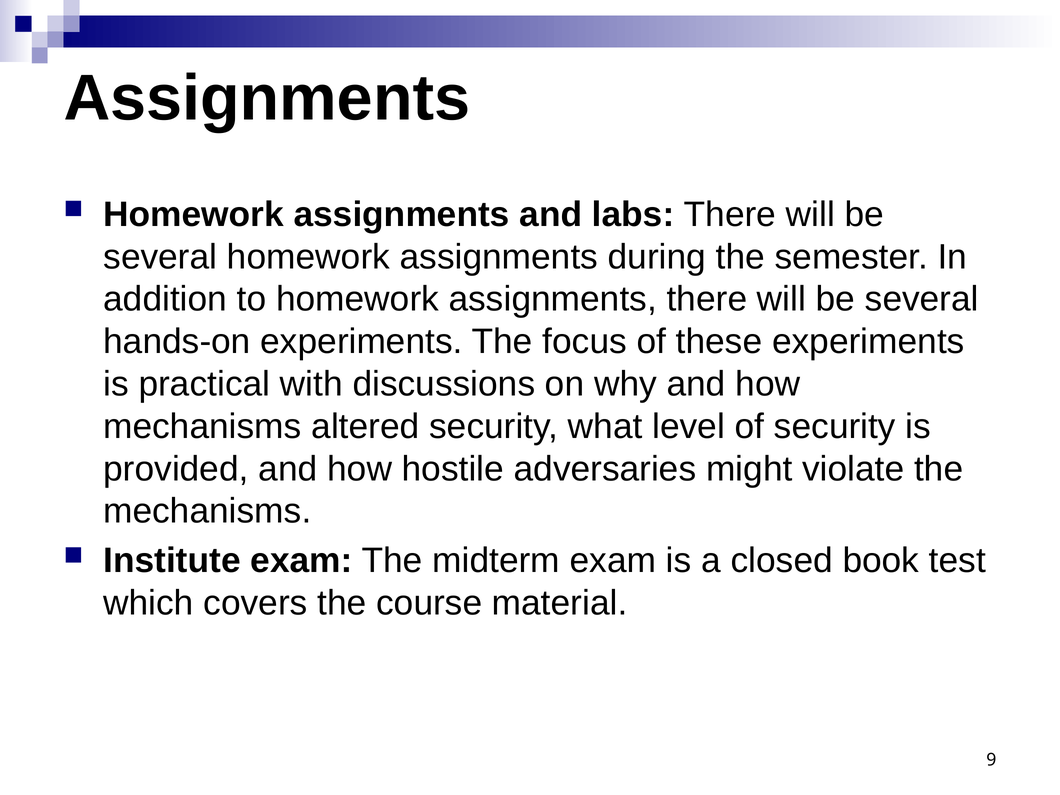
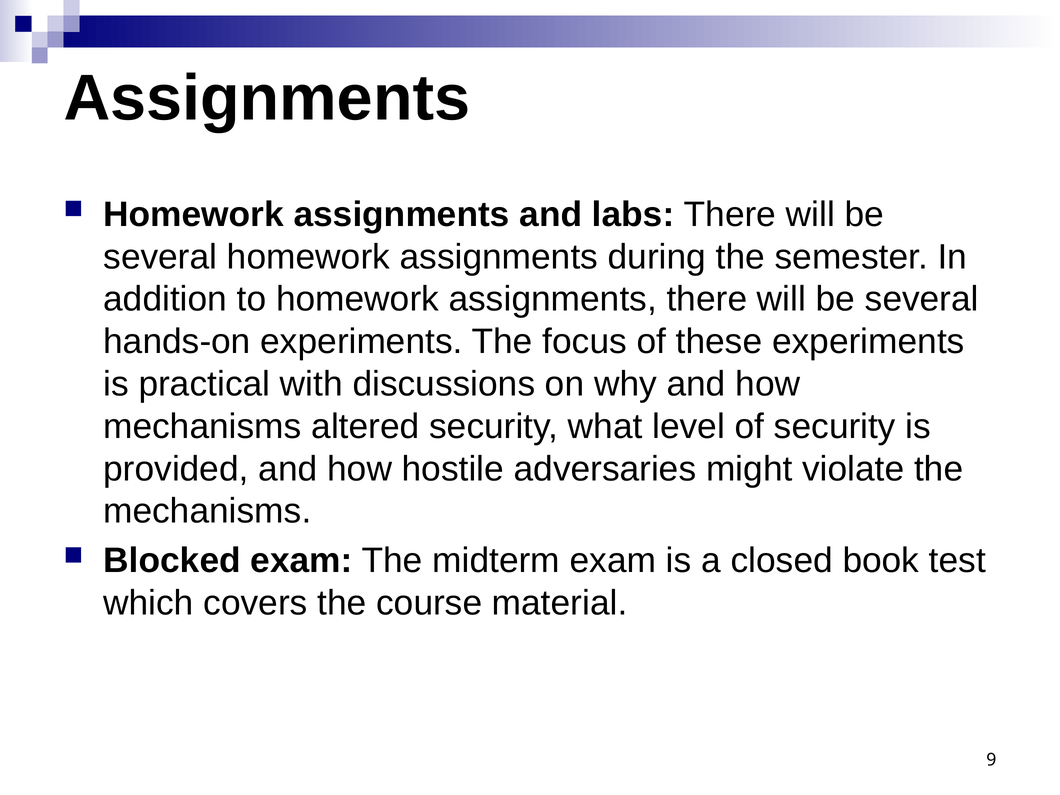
Institute: Institute -> Blocked (172, 561)
